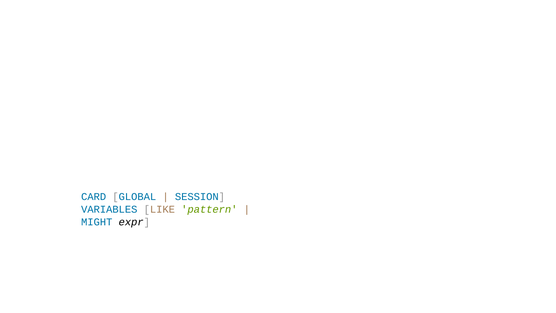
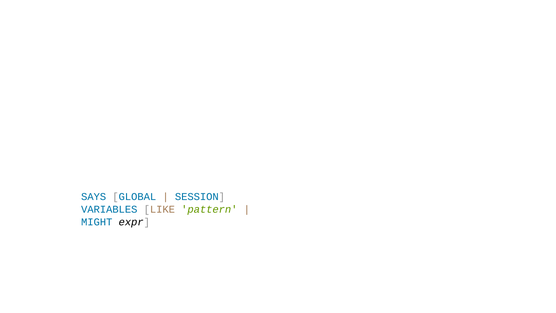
CARD: CARD -> SAYS (94, 197)
